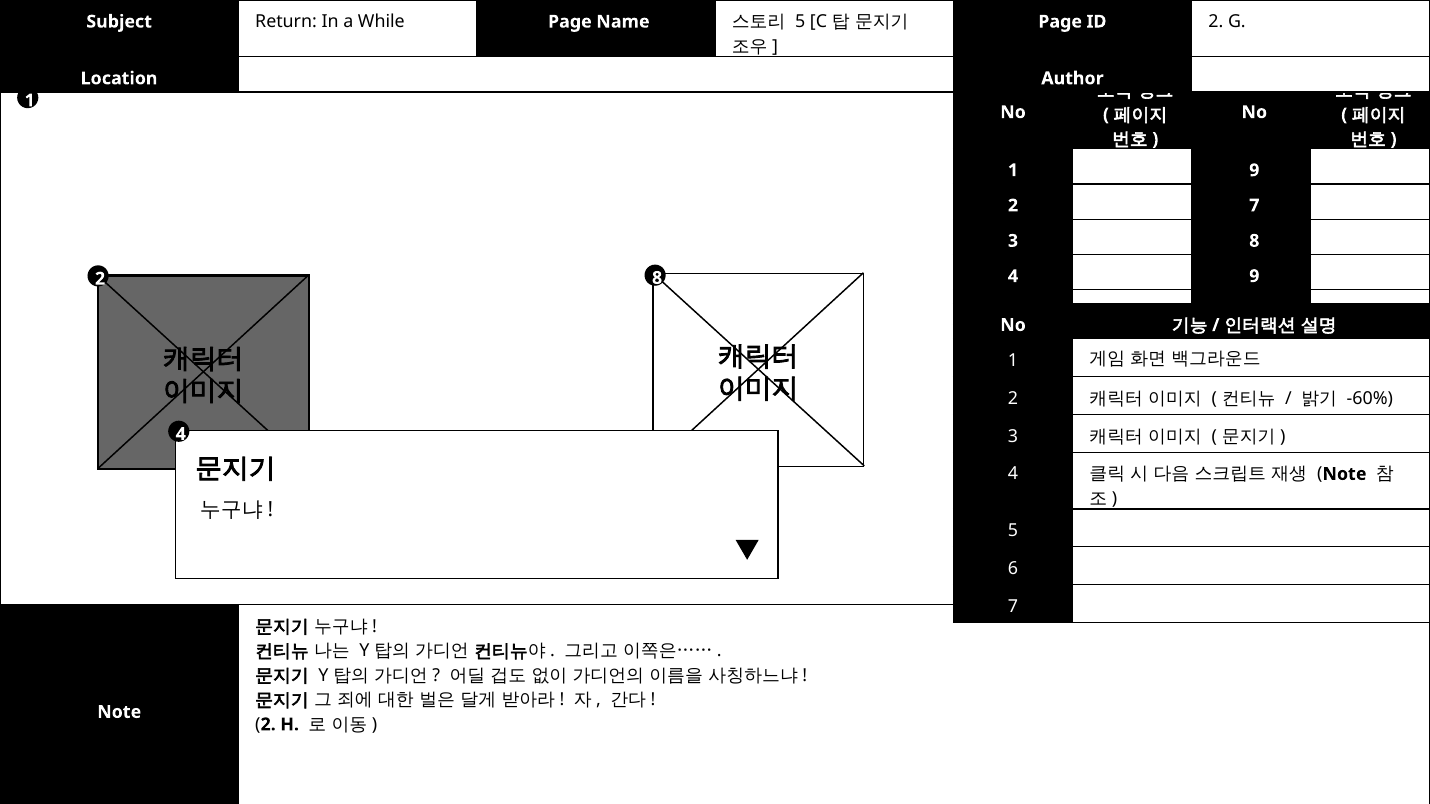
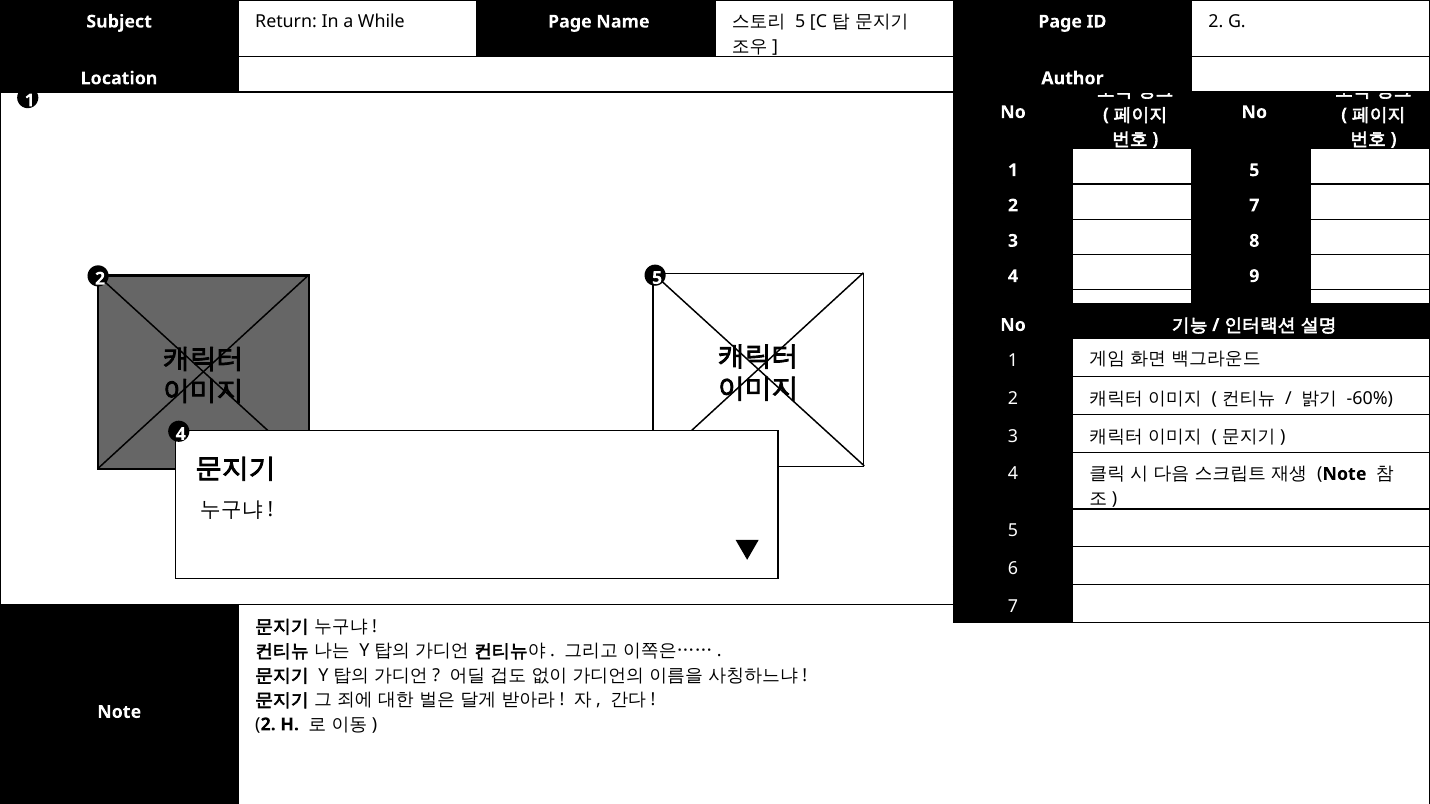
1 9: 9 -> 5 (1254, 170)
2 8: 8 -> 5 (657, 278)
